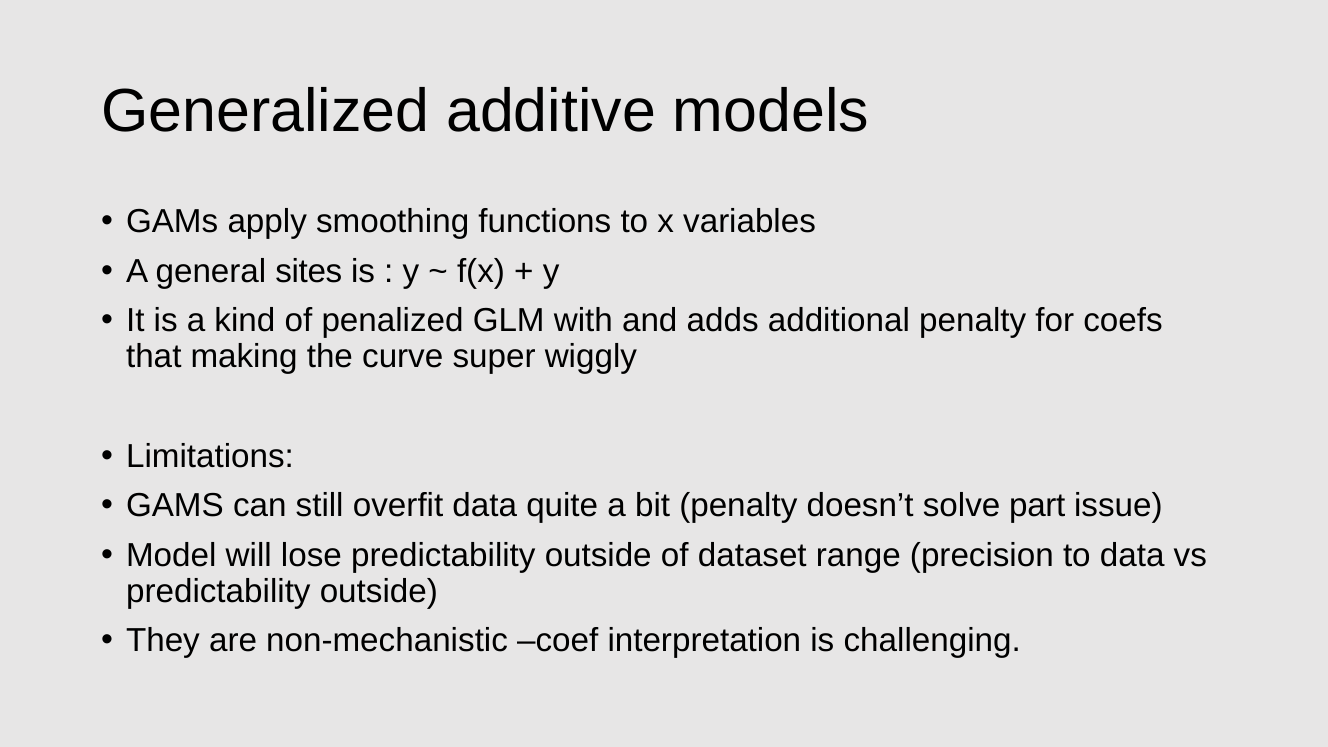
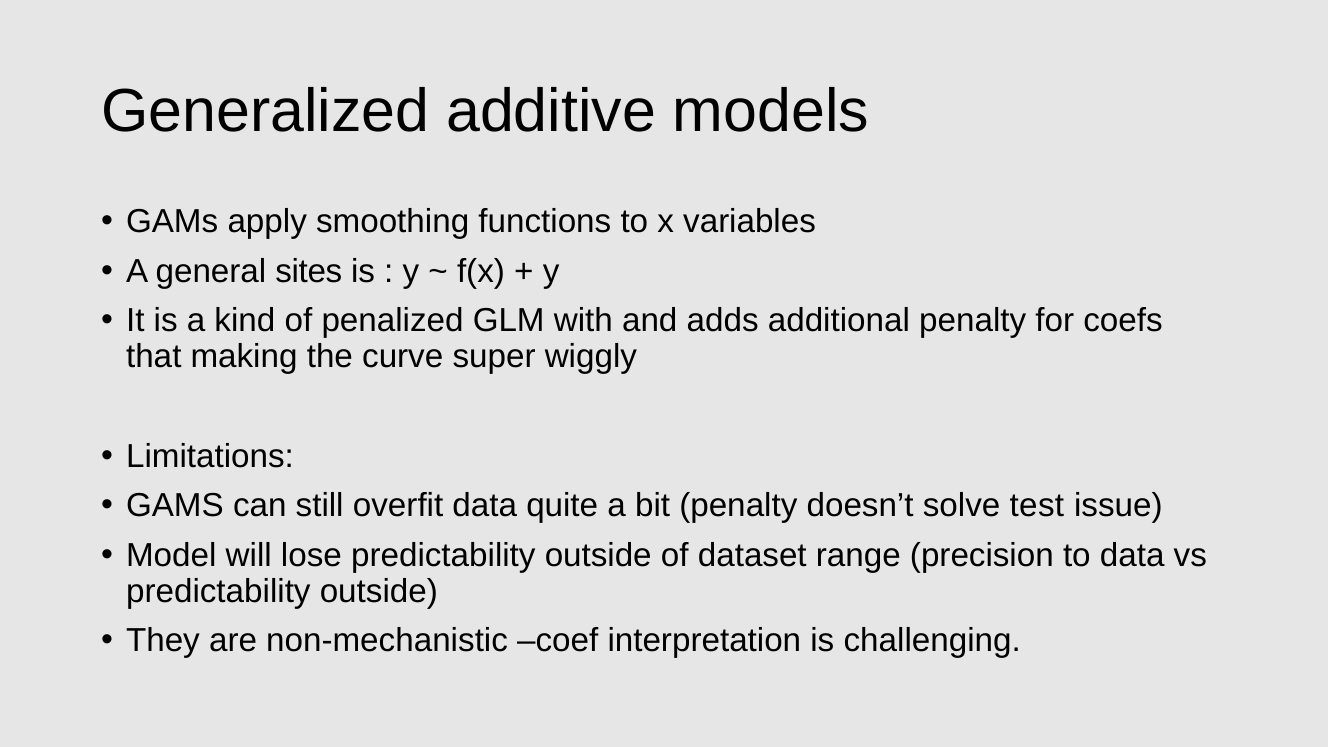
part: part -> test (1037, 506)
